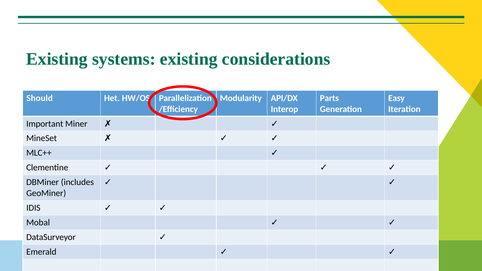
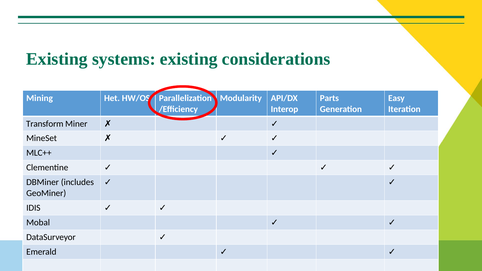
Should: Should -> Mining (40, 98)
Important: Important -> Transform (45, 124)
